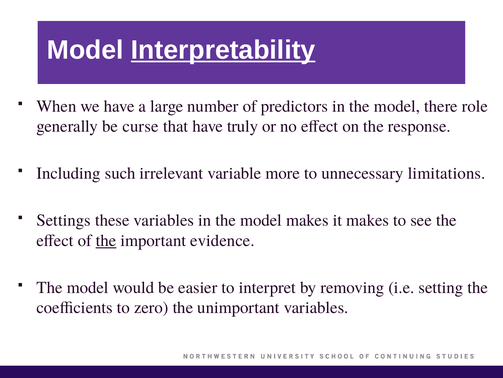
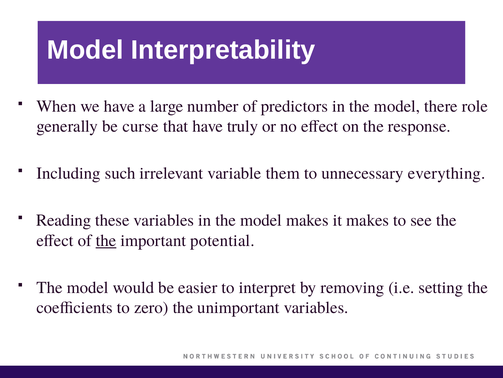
Interpretability underline: present -> none (223, 50)
more: more -> them (283, 173)
limitations: limitations -> everything (447, 173)
Settings: Settings -> Reading (64, 220)
evidence: evidence -> potential (222, 240)
